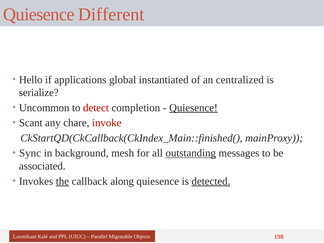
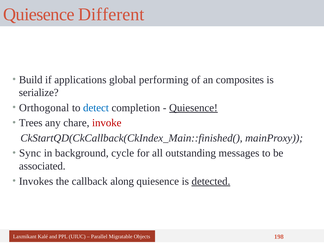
Hello: Hello -> Build (31, 80)
instantiated: instantiated -> performing (164, 80)
centralized: centralized -> composites (240, 80)
Uncommon: Uncommon -> Orthogonal (44, 108)
detect colour: red -> blue (96, 108)
Scant: Scant -> Trees (31, 123)
mesh: mesh -> cycle (123, 153)
outstanding underline: present -> none (191, 153)
the underline: present -> none (62, 181)
